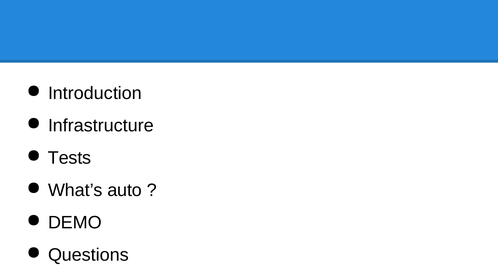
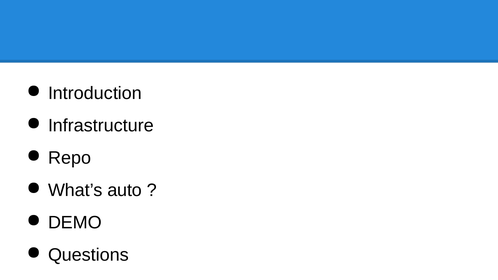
Tests: Tests -> Repo (70, 158)
